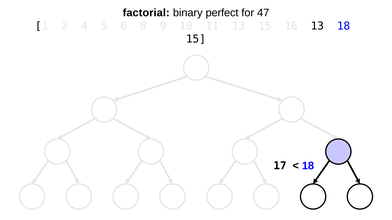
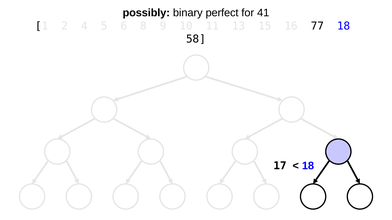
factorial: factorial -> possibly (146, 13)
47: 47 -> 41 (263, 13)
16 13: 13 -> 77 (317, 26)
15: 15 -> 58 (196, 39)
